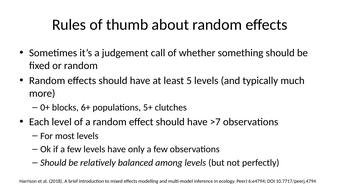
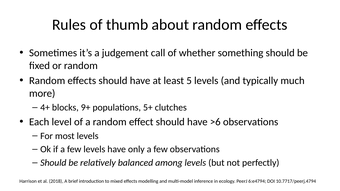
0+: 0+ -> 4+ (45, 108)
6+: 6+ -> 9+ (86, 108)
>7: >7 -> >6 (215, 122)
